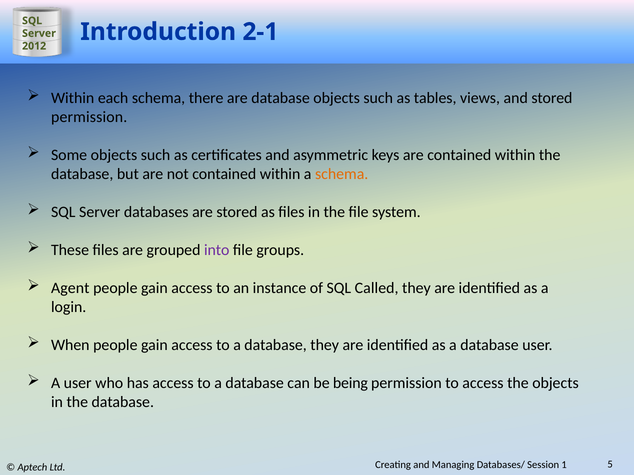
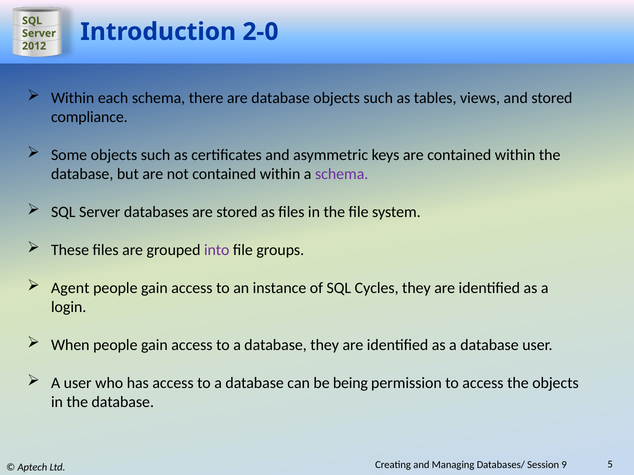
2-1: 2-1 -> 2-0 (260, 32)
permission: permission -> compliance (89, 117)
schema colour: orange -> purple (342, 174)
Called: Called -> Cycles (377, 288)
1: 1 -> 9 (564, 465)
